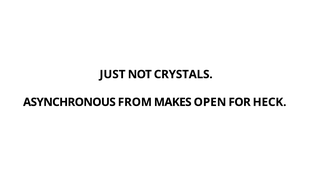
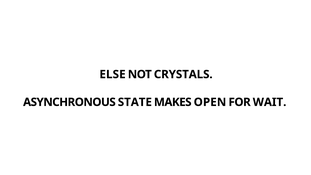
JUST: JUST -> ELSE (113, 74)
FROM: FROM -> STATE (135, 102)
HECK: HECK -> WAIT (270, 102)
